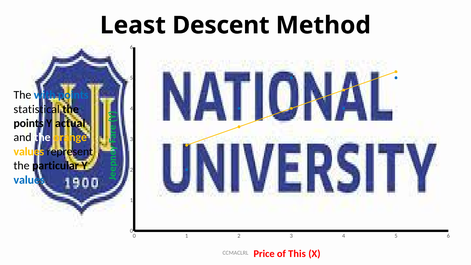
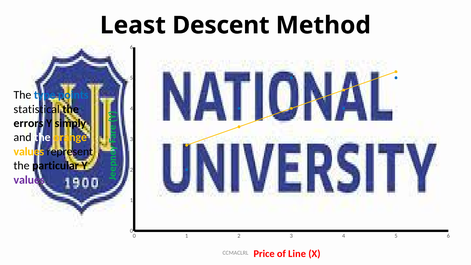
with: with -> type (45, 95)
points: points -> errors (28, 123)
actual: actual -> simply (70, 123)
values colour: blue -> purple (29, 180)
This: This -> Line (297, 254)
